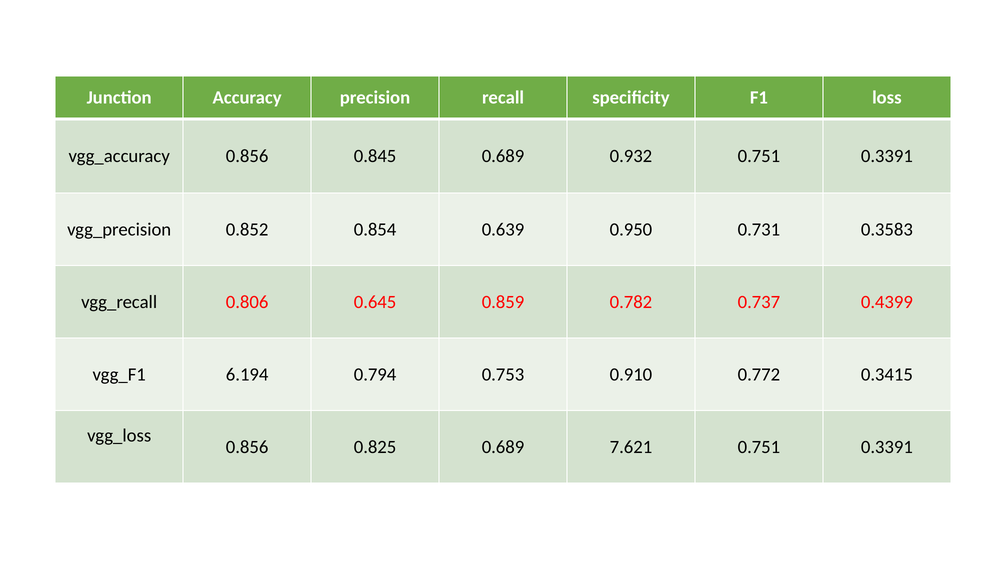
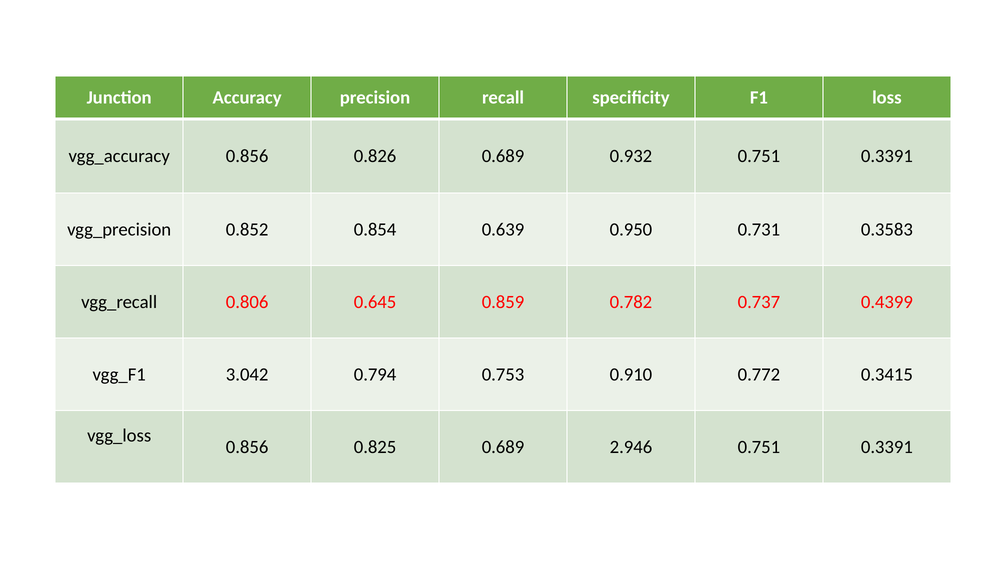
0.845: 0.845 -> 0.826 (375, 156)
6.194: 6.194 -> 3.042 (247, 375)
7.621: 7.621 -> 2.946 (631, 447)
